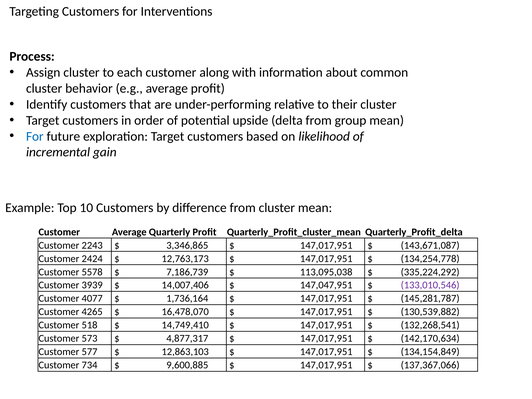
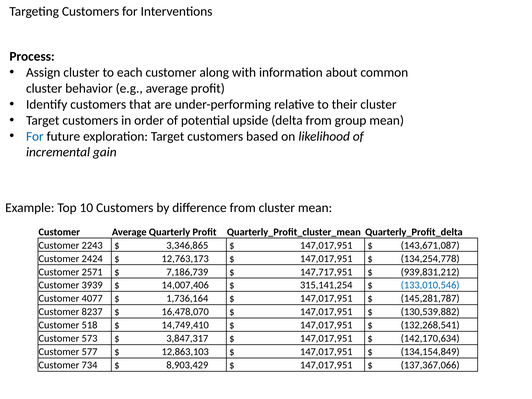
5578: 5578 -> 2571 (92, 272)
113,095,038: 113,095,038 -> 147,717,951 (326, 272)
335,224,292: 335,224,292 -> 939,831,212 (430, 272)
147,047,951: 147,047,951 -> 315,141,254 (326, 285)
133,010,546 colour: purple -> blue (430, 285)
4265: 4265 -> 8237 (92, 312)
4,877,317: 4,877,317 -> 3,847,317 (187, 339)
9,600,885: 9,600,885 -> 8,903,429 (187, 365)
